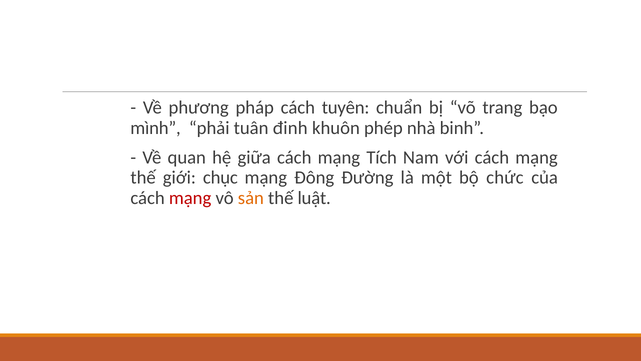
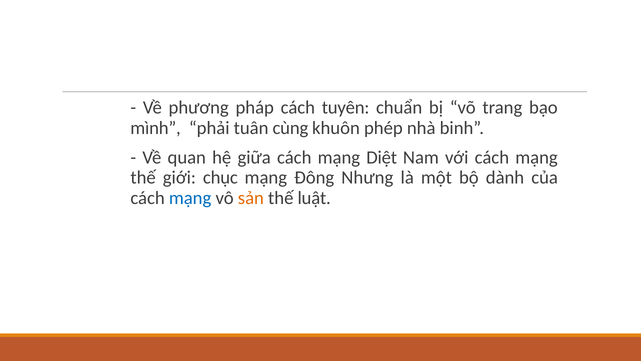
đinh: đinh -> cùng (290, 128)
Tích: Tích -> Diệt (382, 157)
Đường: Đường -> Nhưng (367, 177)
chức: chức -> dành (505, 177)
mạng colour: red -> blue (190, 198)
